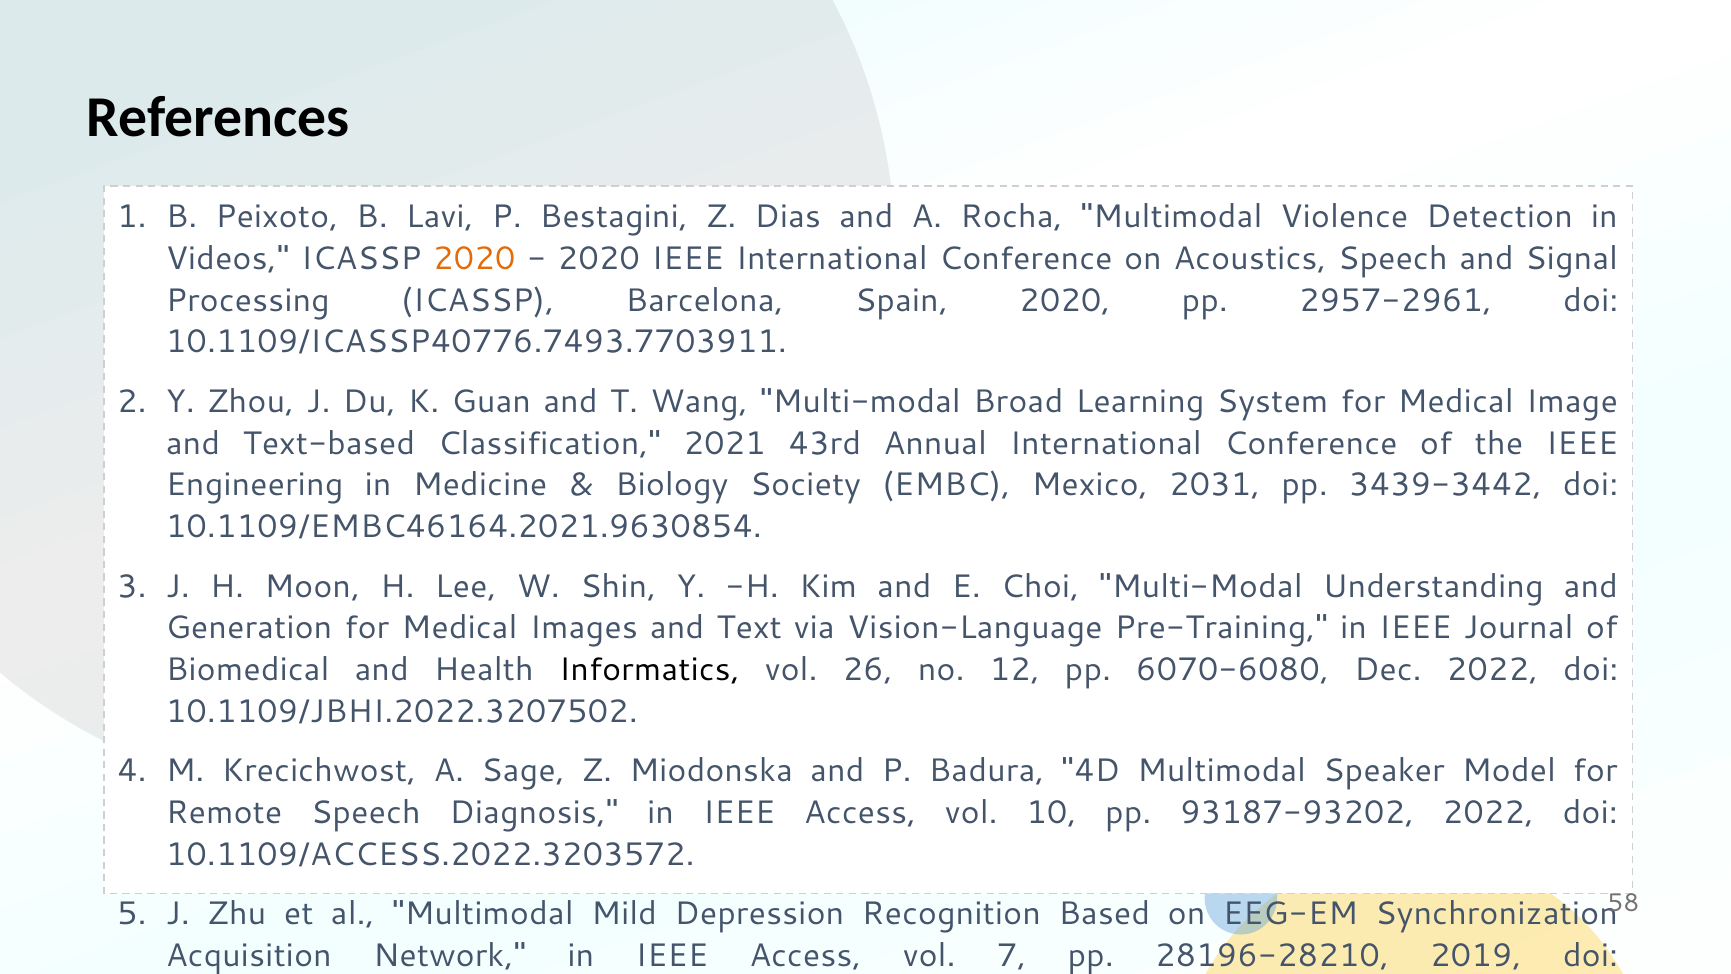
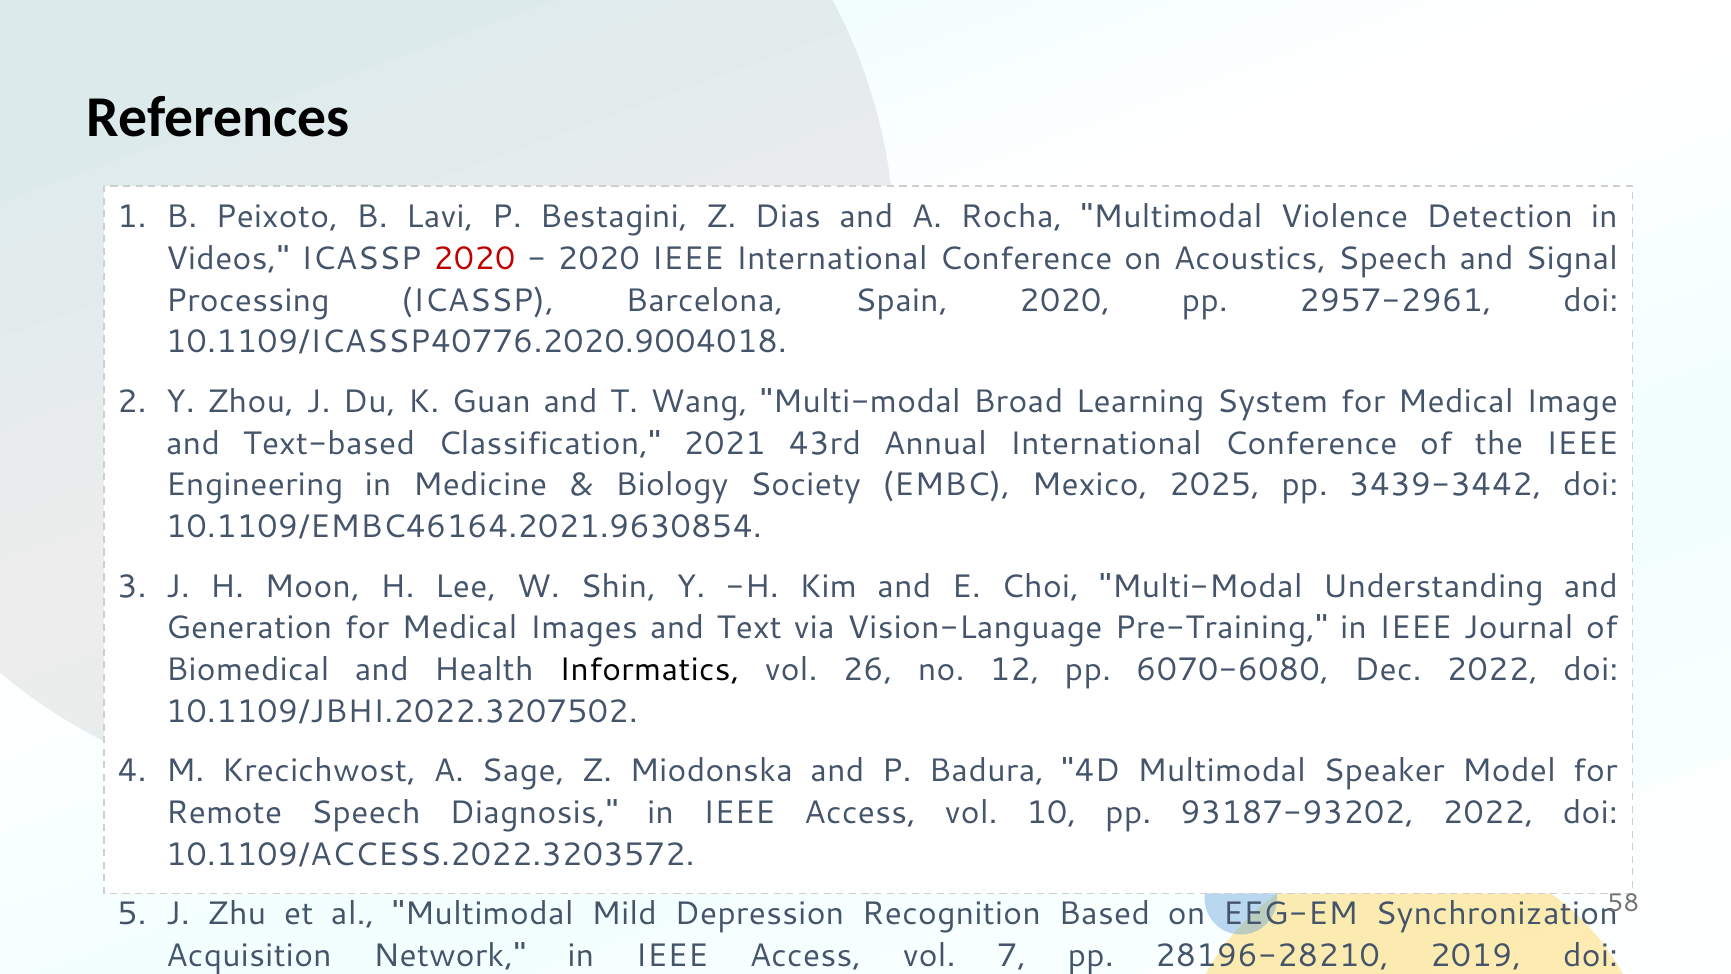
2020 colour: orange -> red (474, 259)
10.1109/ICASSP40776.7493.7703911: 10.1109/ICASSP40776.7493.7703911 -> 10.1109/ICASSP40776.2020.9004018 (476, 342)
2031: 2031 -> 2025 (1215, 485)
